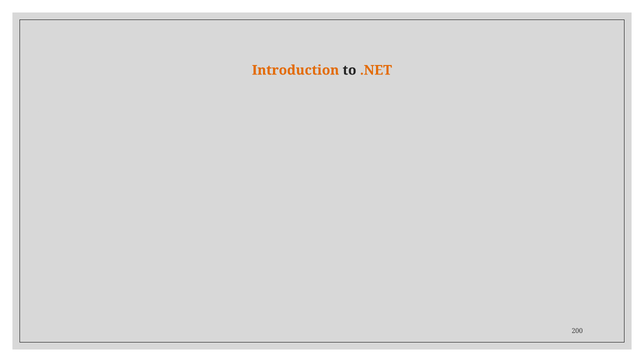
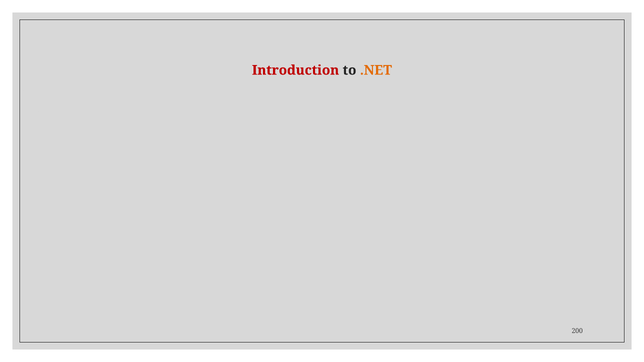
Introduction colour: orange -> red (296, 70)
